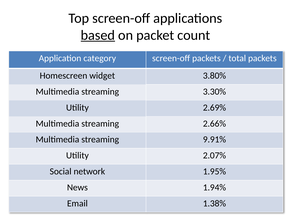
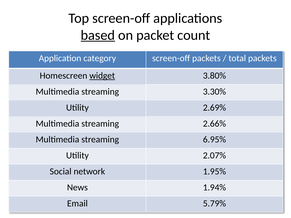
widget underline: none -> present (102, 76)
9.91%: 9.91% -> 6.95% (214, 140)
1.38%: 1.38% -> 5.79% (214, 204)
